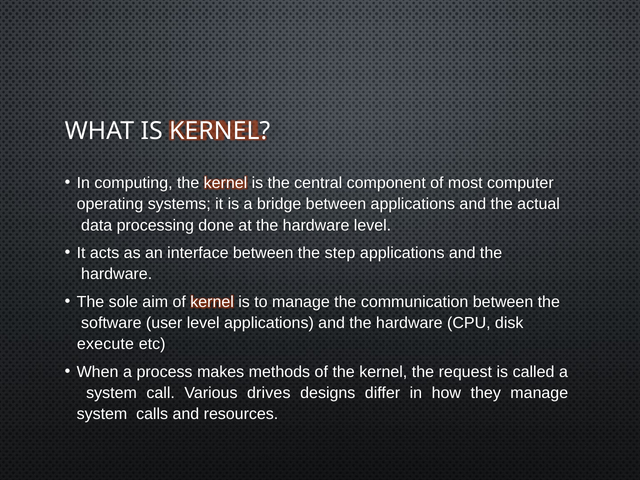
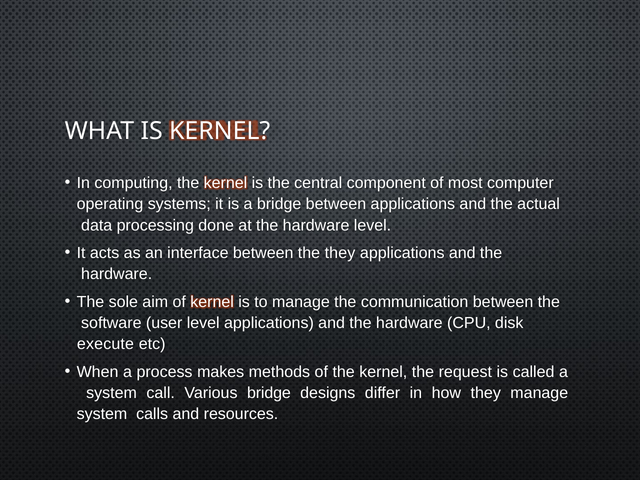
the step: step -> they (340, 253)
Various drives: drives -> bridge (269, 393)
